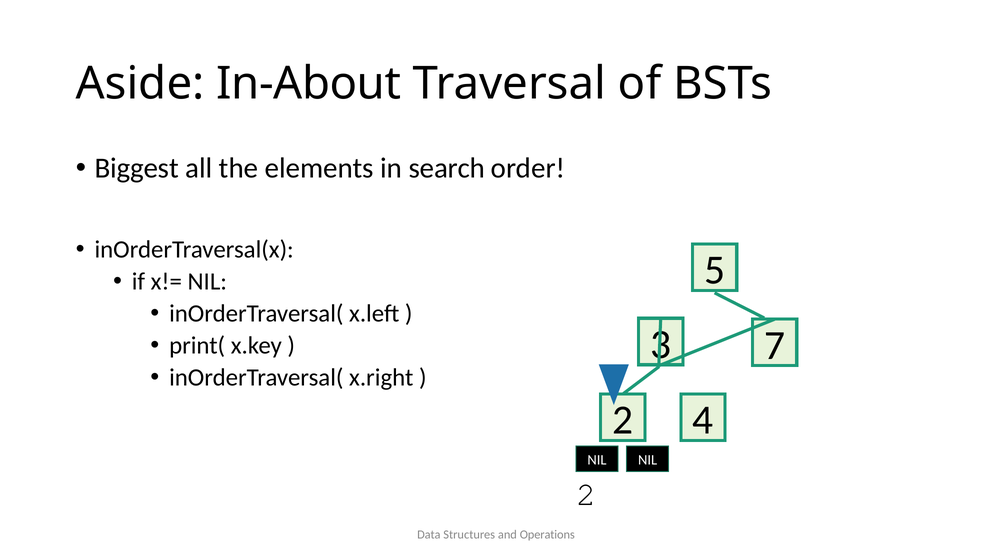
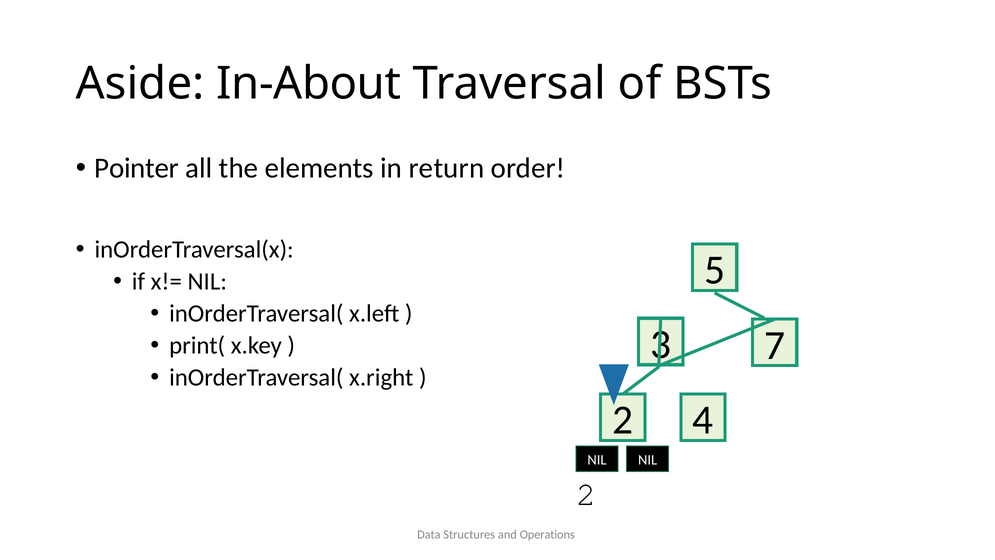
Biggest: Biggest -> Pointer (137, 168)
search: search -> return (447, 168)
